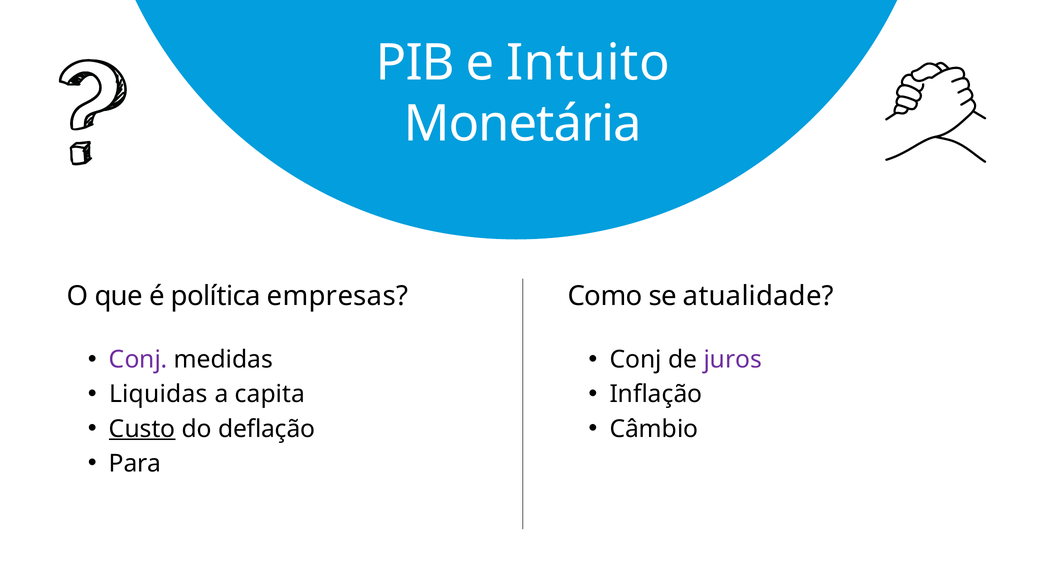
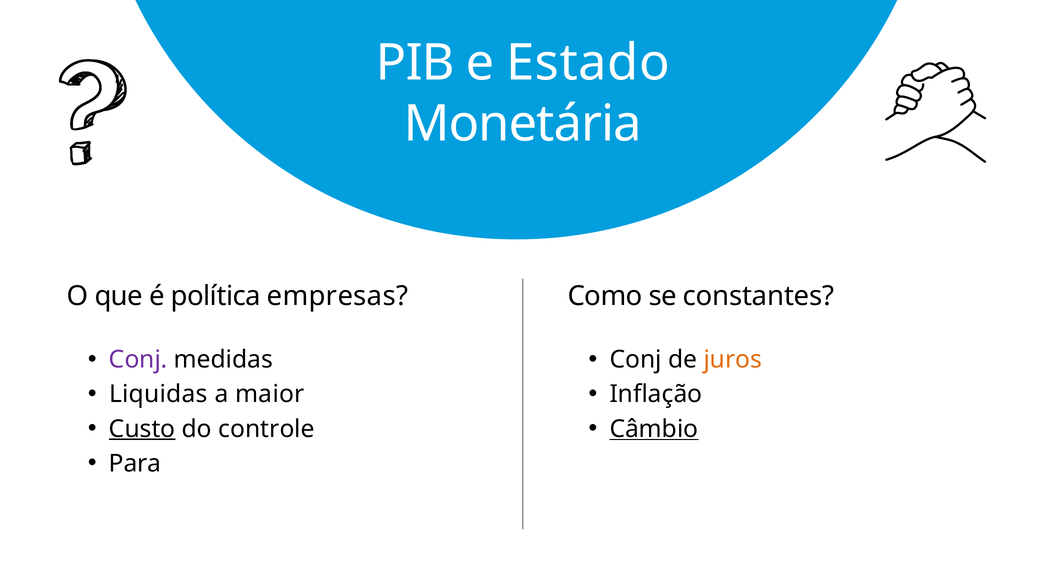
Intuito: Intuito -> Estado (588, 63)
atualidade: atualidade -> constantes (759, 296)
juros colour: purple -> orange (733, 360)
capita: capita -> maior (270, 394)
deflação: deflação -> controle (266, 429)
Câmbio underline: none -> present (654, 429)
